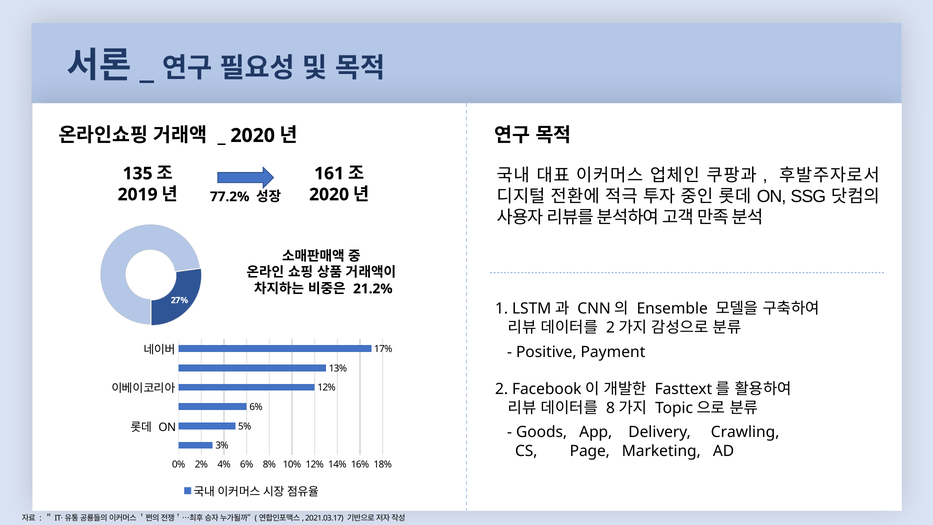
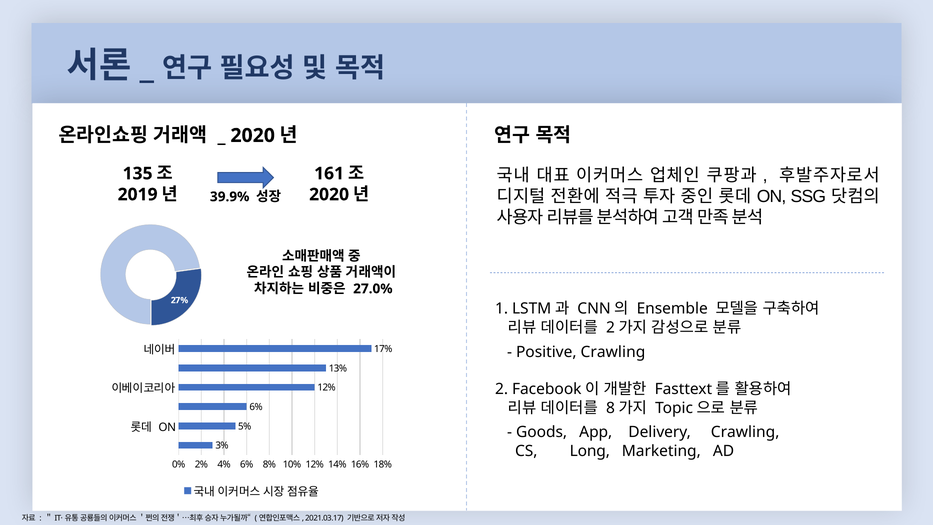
77.2%: 77.2% -> 39.9% (230, 197)
21.2%: 21.2% -> 27.0% (373, 289)
Positive Payment: Payment -> Crawling (613, 352)
Page: Page -> Long (590, 451)
